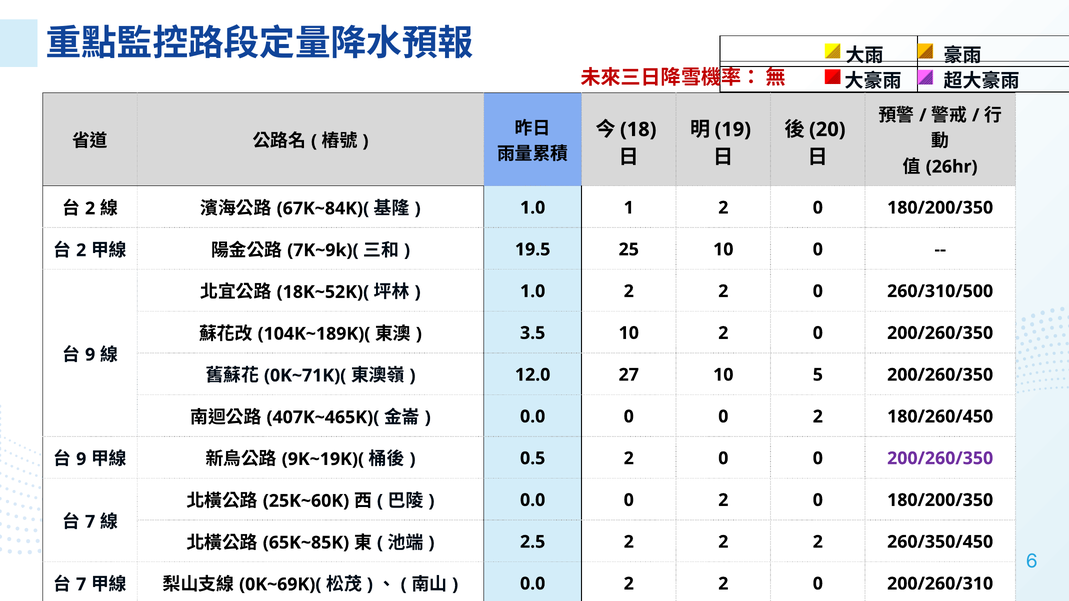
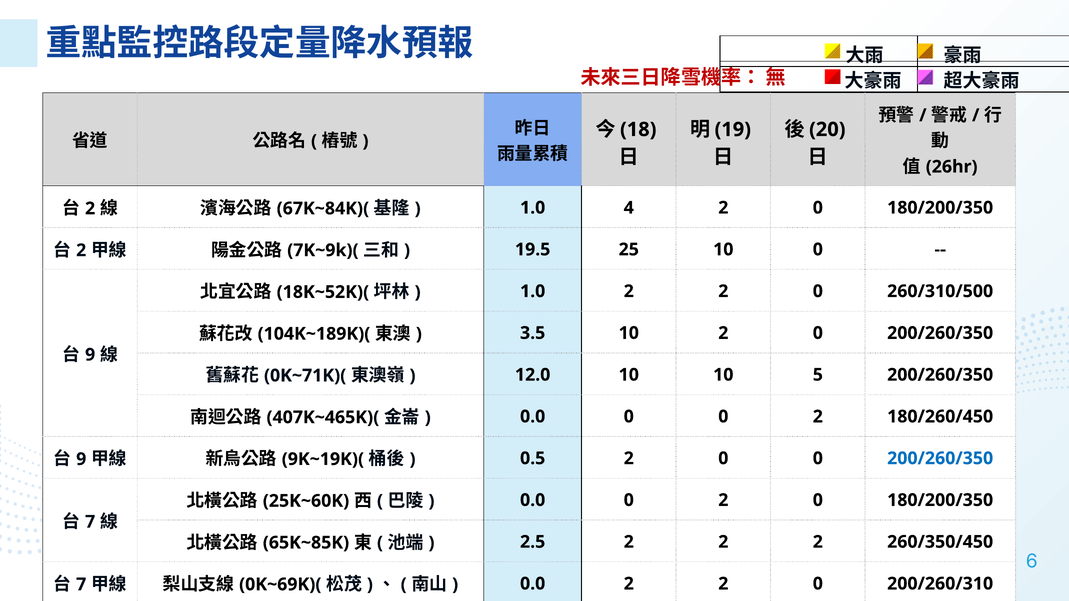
1: 1 -> 4 (629, 208)
12.0 27: 27 -> 10 (629, 375)
200/260/350 colour: purple -> blue (940, 459)
